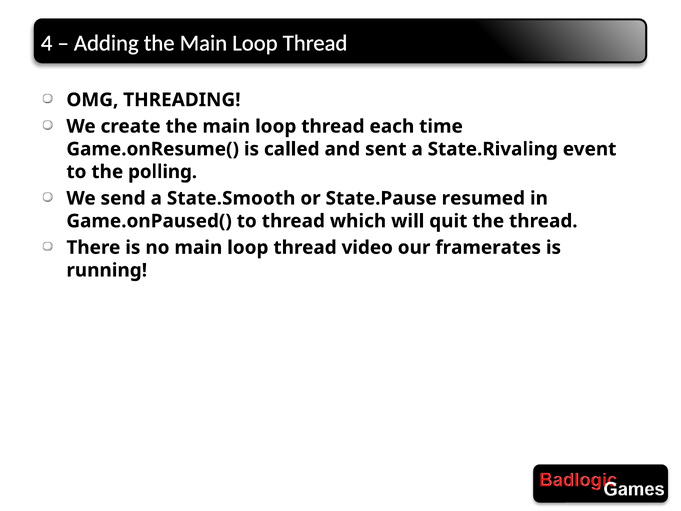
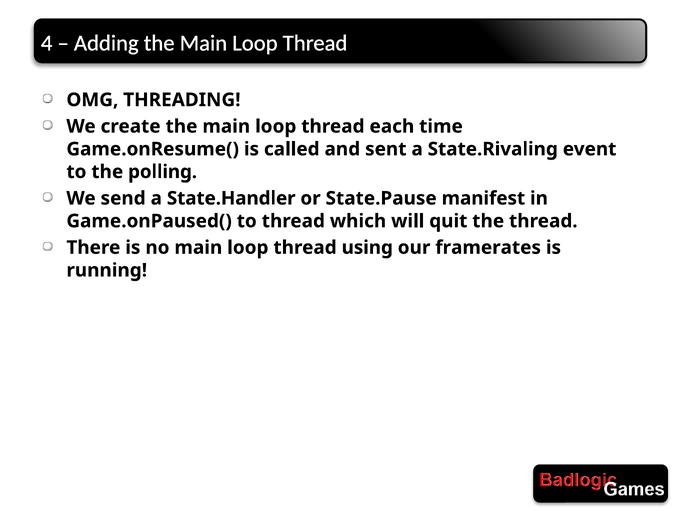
State.Smooth: State.Smooth -> State.Handler (231, 198)
resumed: resumed -> manifest (483, 198)
video: video -> using (367, 247)
